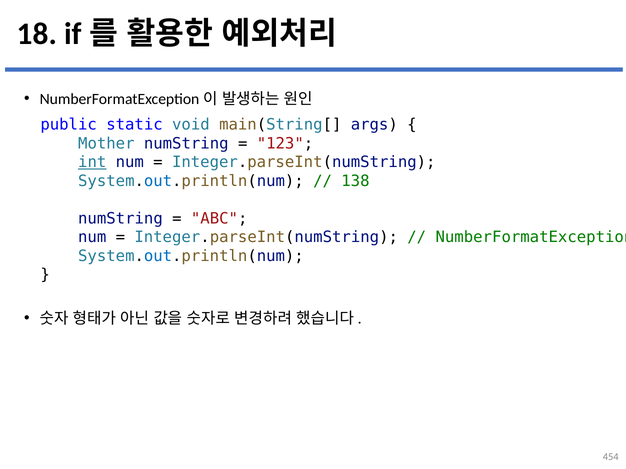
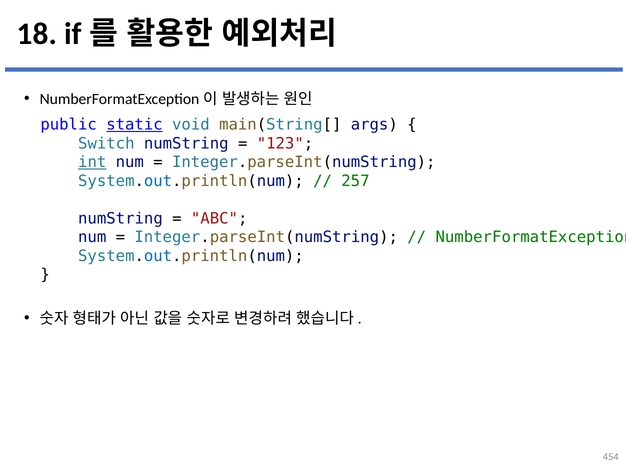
static underline: none -> present (135, 125)
Mother: Mother -> Switch (106, 144)
138: 138 -> 257 (355, 181)
